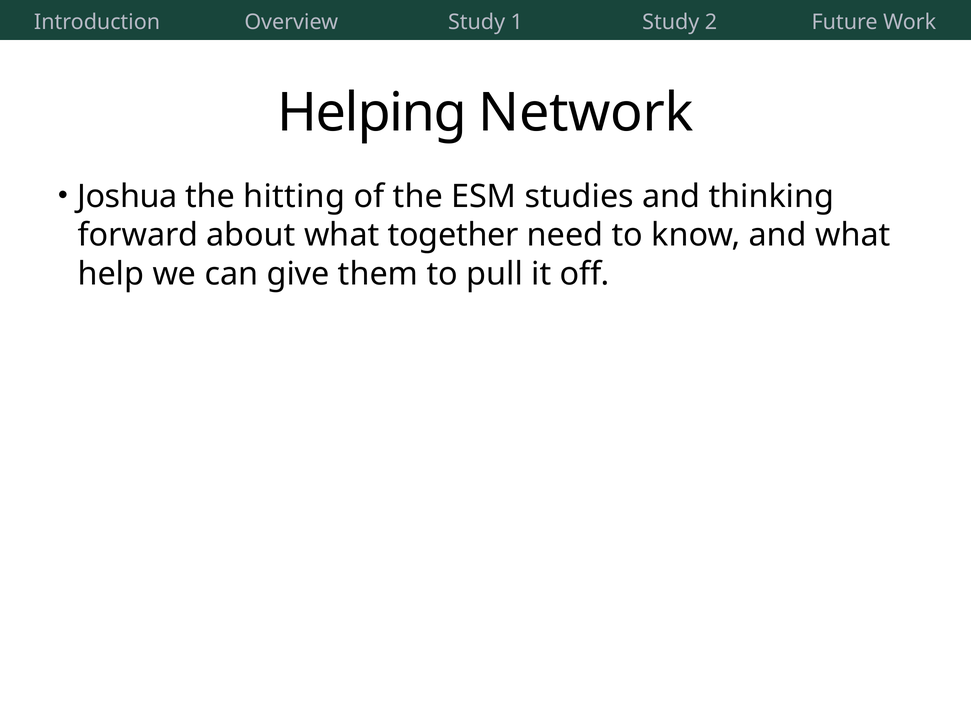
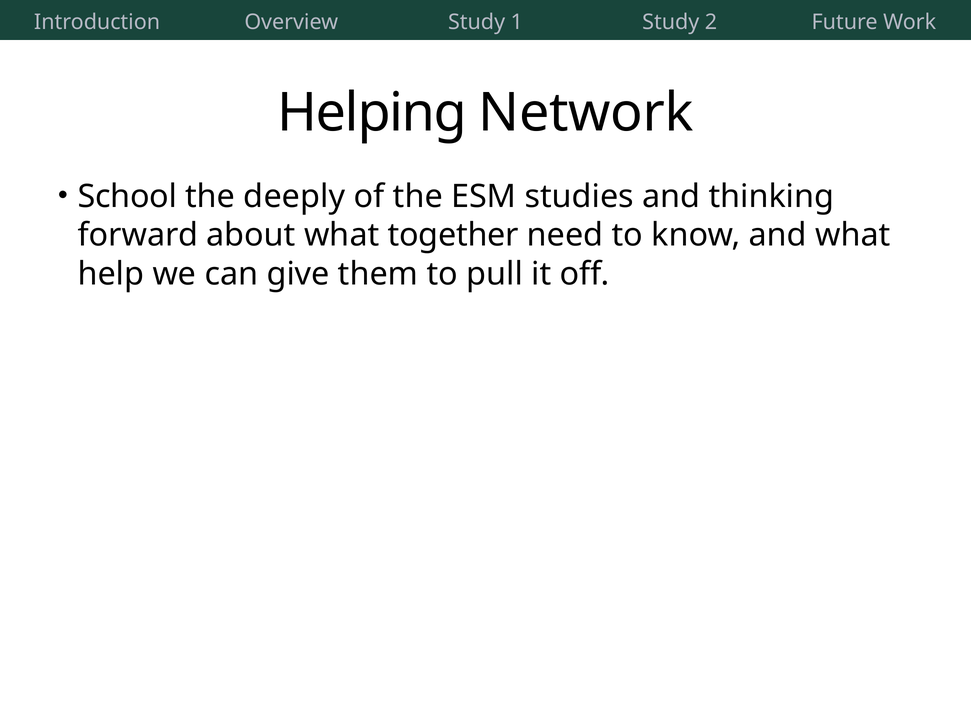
Joshua: Joshua -> School (127, 196)
hitting: hitting -> deeply (294, 196)
